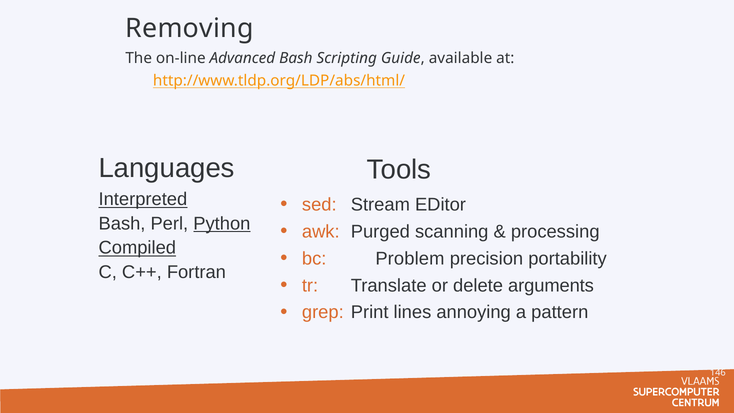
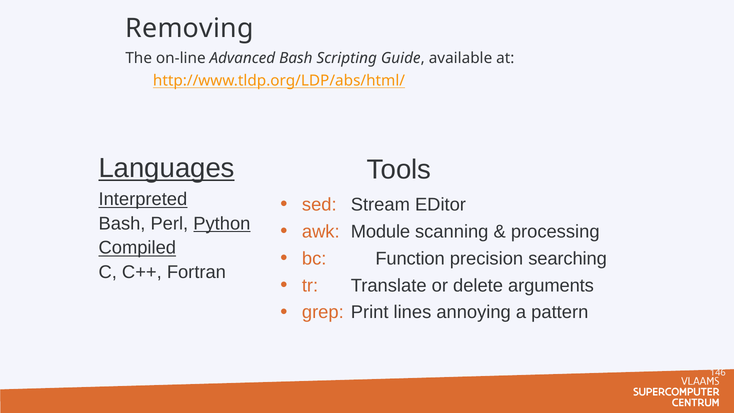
Languages underline: none -> present (167, 168)
Purged: Purged -> Module (380, 232)
Problem: Problem -> Function (410, 259)
portability: portability -> searching (568, 259)
